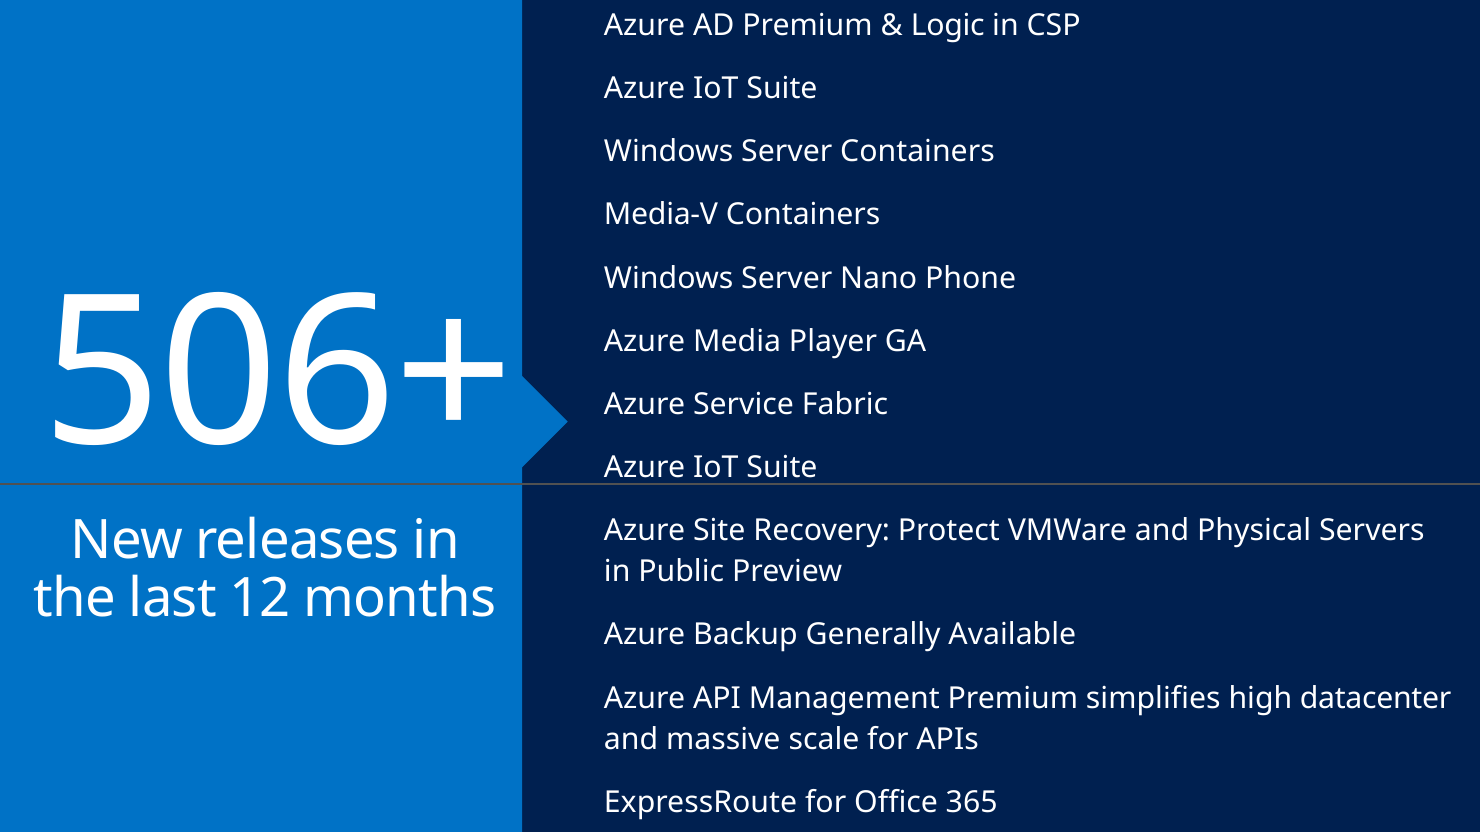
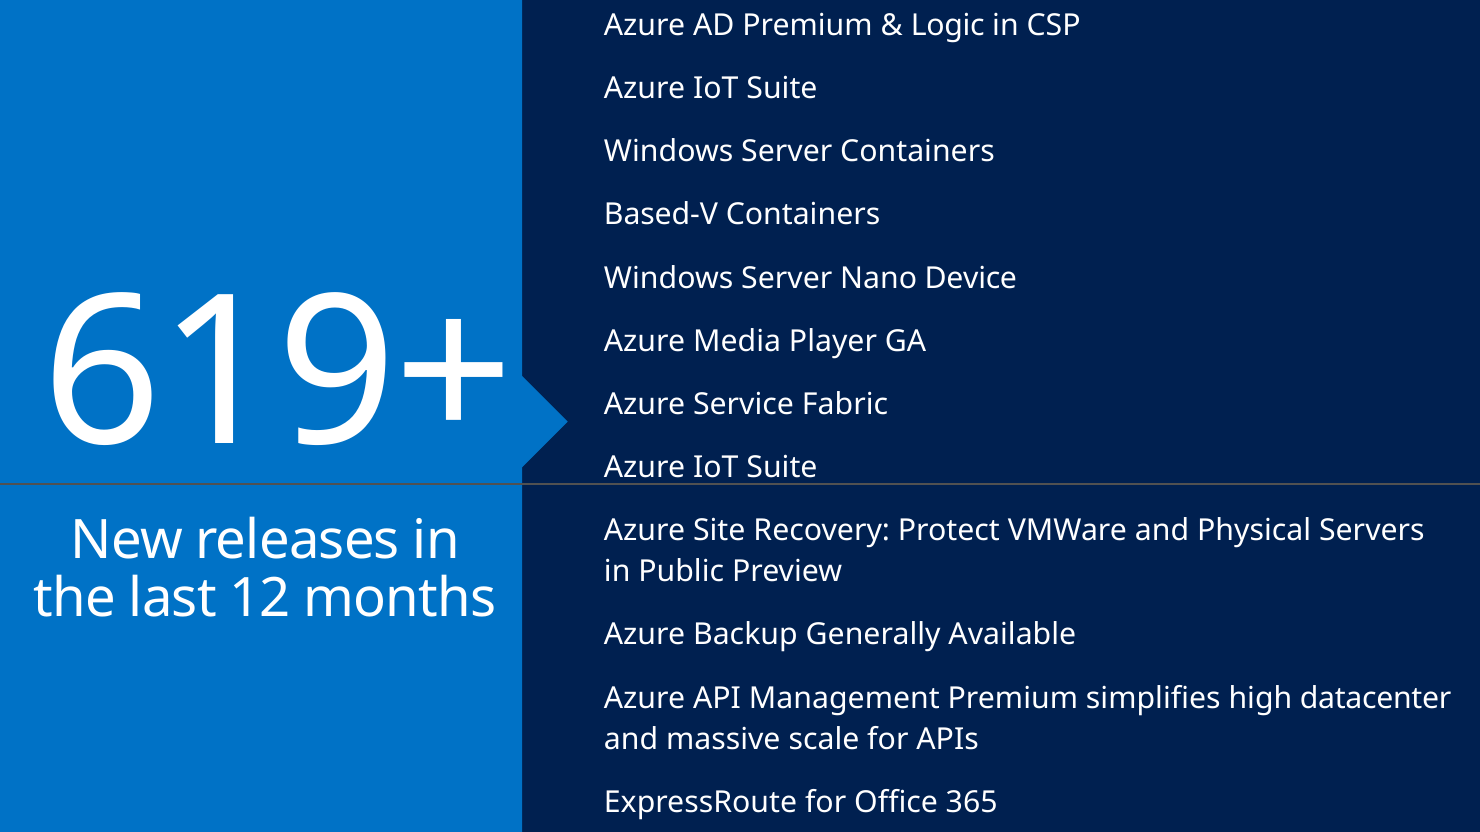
Media-V: Media-V -> Based-V (661, 215)
Nano Phone: Phone -> Device (971, 278)
506+: 506+ -> 619+ (278, 375)
